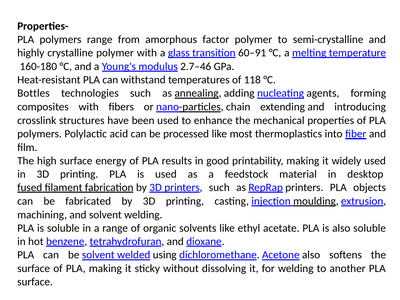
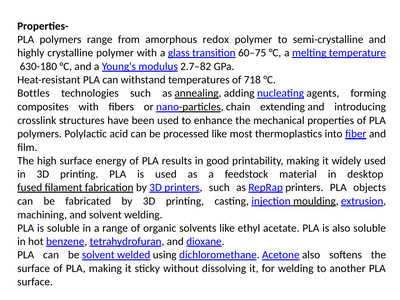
factor: factor -> redox (216, 39)
60–91: 60–91 -> 60–75 (252, 53)
160-180: 160-180 -> 630-180 (38, 66)
2.7–46: 2.7–46 -> 2.7–82 (196, 66)
118: 118 -> 718 (252, 80)
